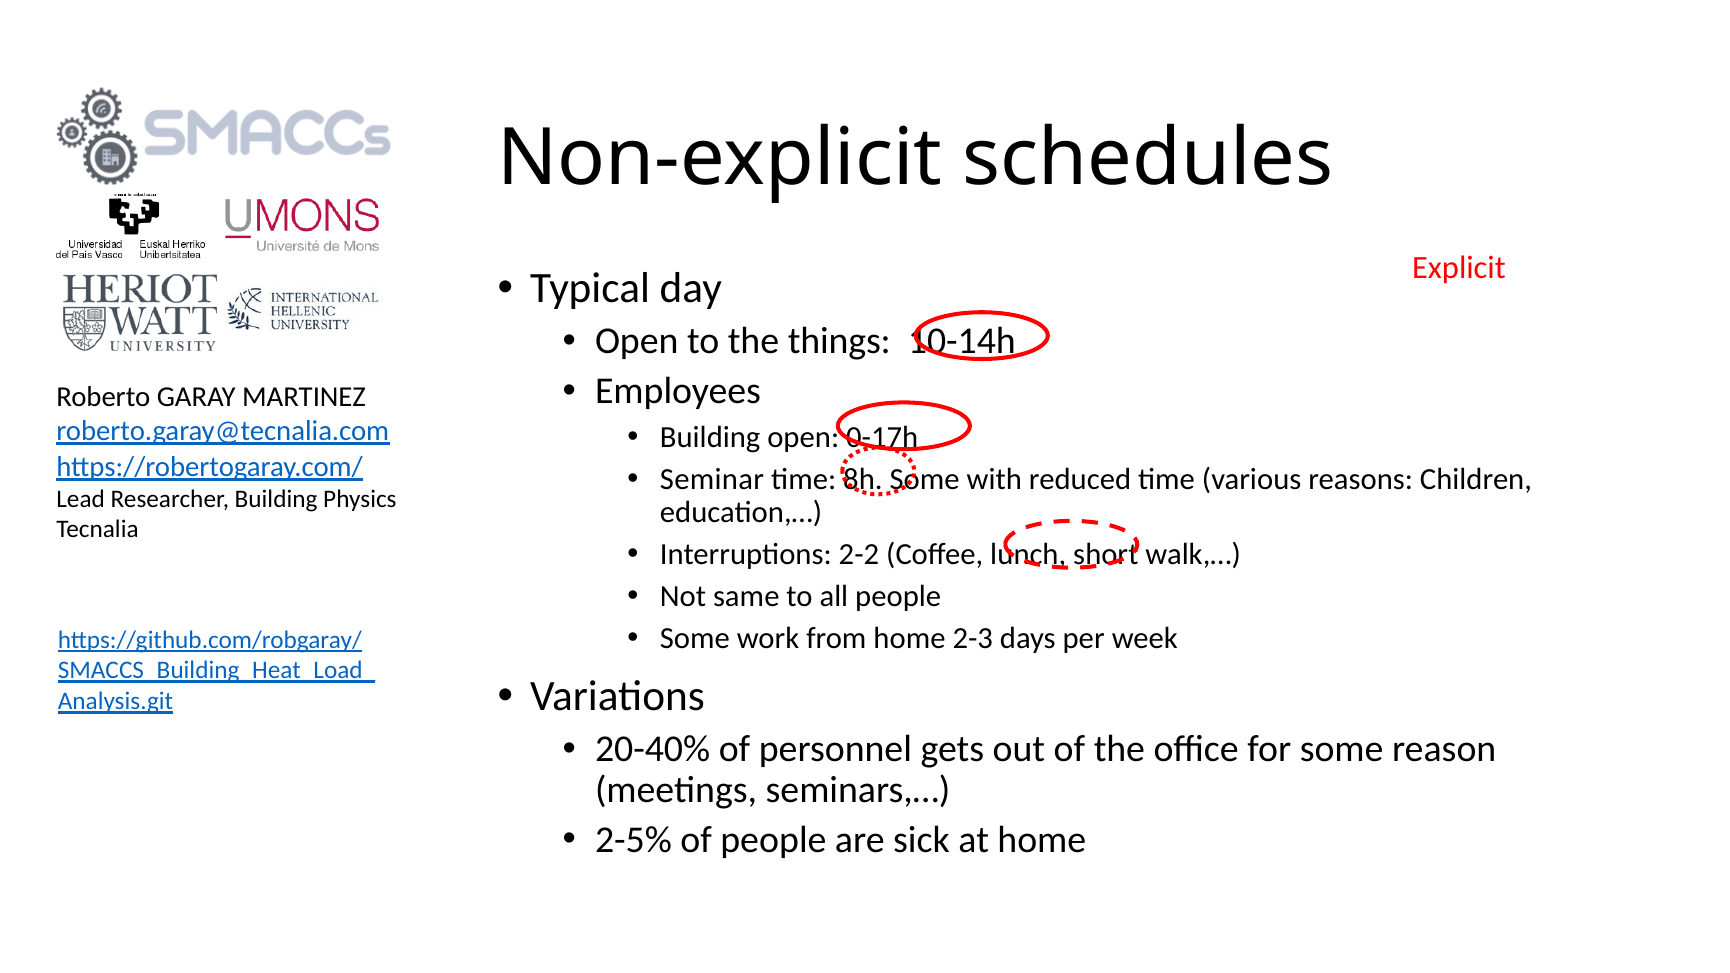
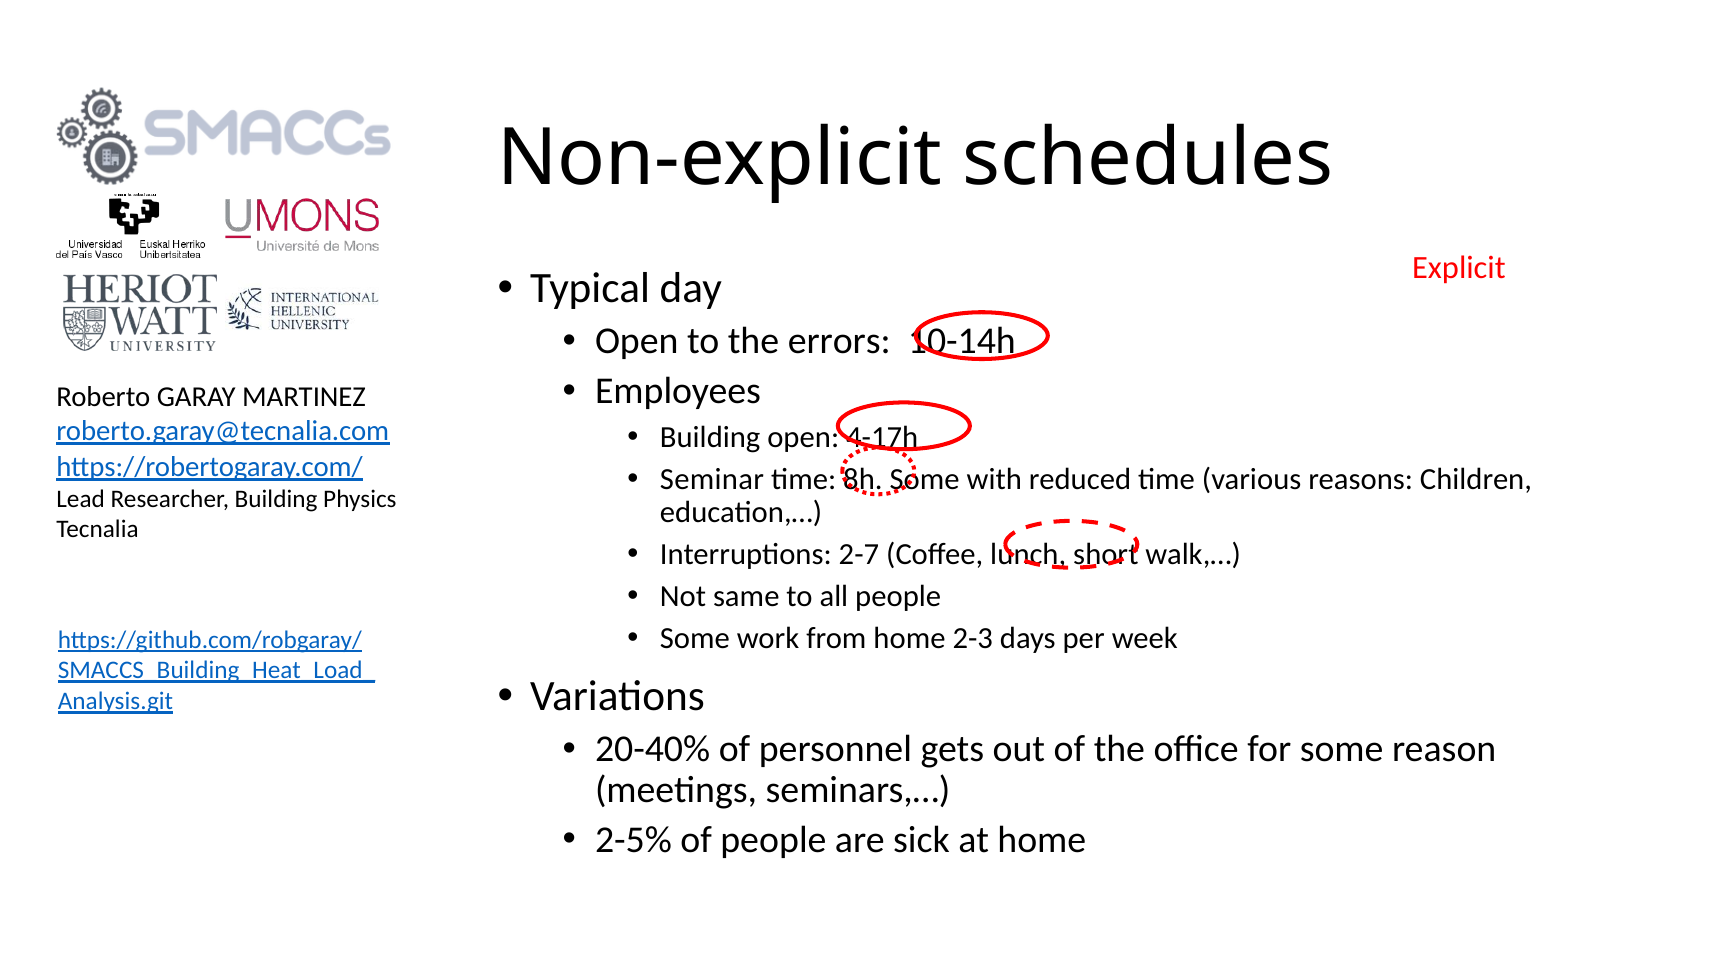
things: things -> errors (839, 341)
0-17h: 0-17h -> 4-17h (882, 437)
2-2: 2-2 -> 2-7 (859, 555)
